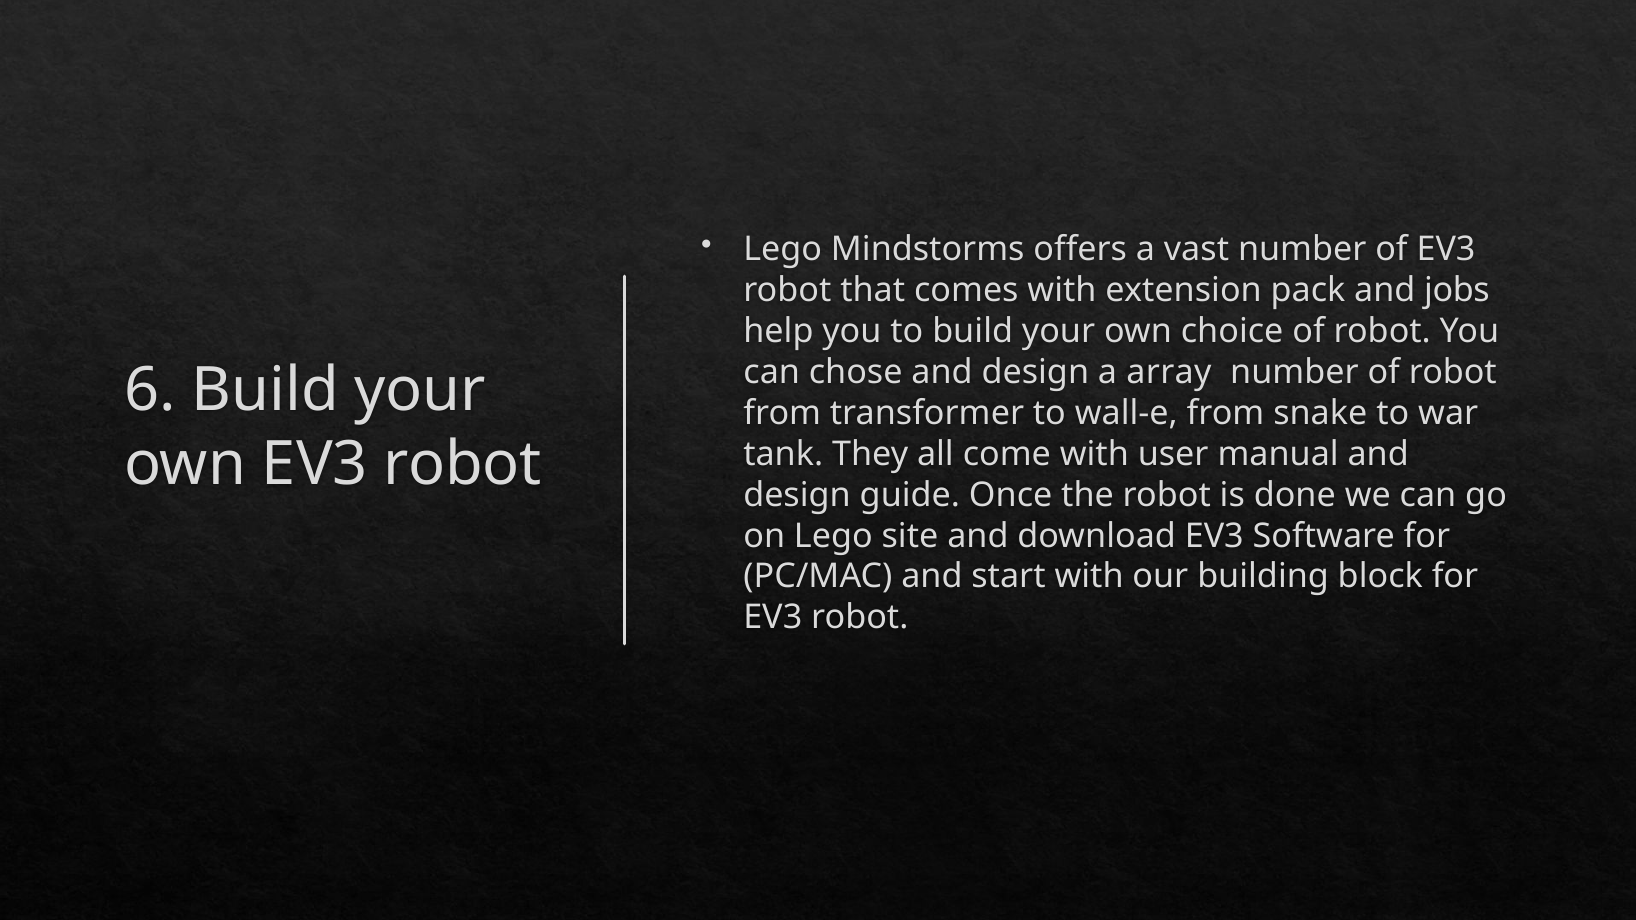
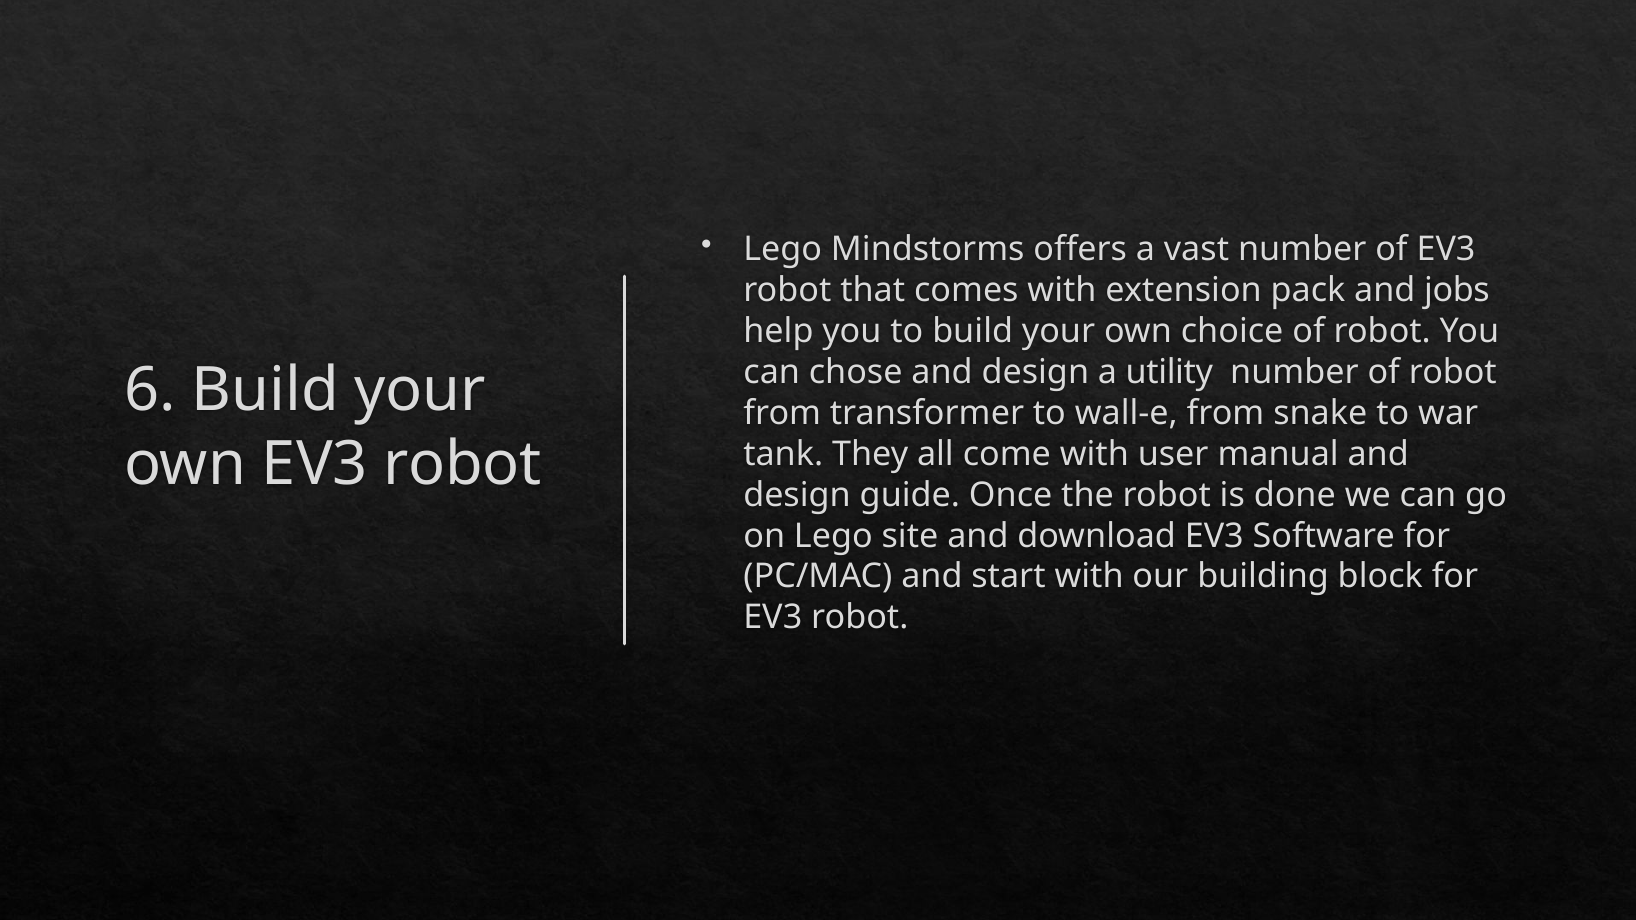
array: array -> utility (1169, 372)
